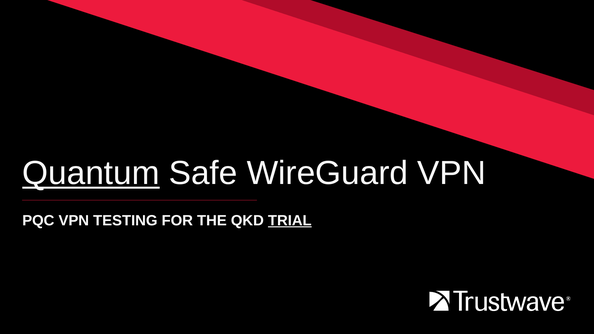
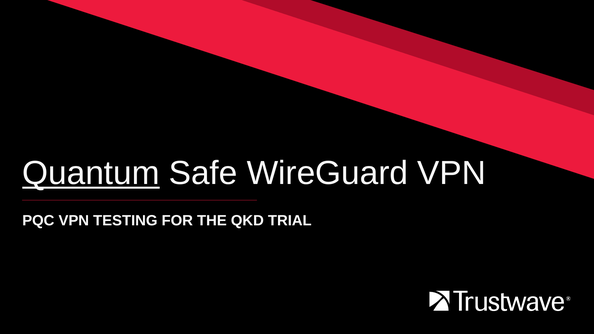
TRIAL underline: present -> none (290, 221)
